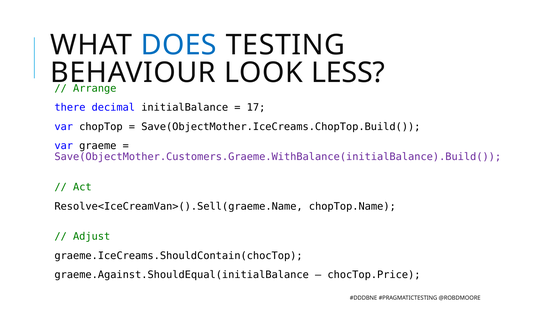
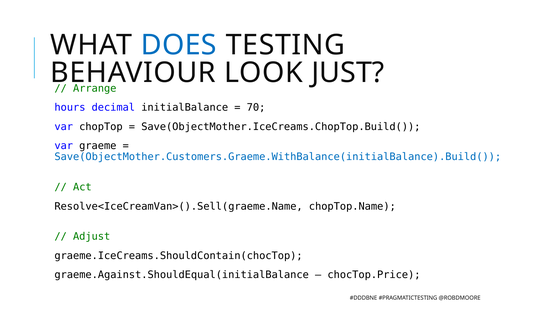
LESS: LESS -> JUST (348, 73)
there: there -> hours (70, 108)
17: 17 -> 70 (256, 108)
Save(ObjectMother.Customers.Graeme.WithBalance(initialBalance).Build( colour: purple -> blue (278, 157)
